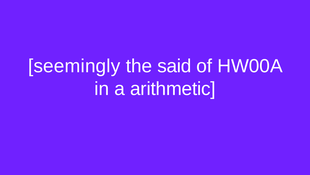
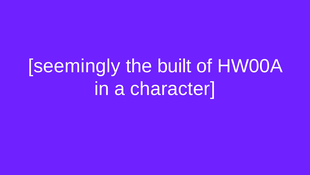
said: said -> built (174, 66)
arithmetic: arithmetic -> character (173, 89)
